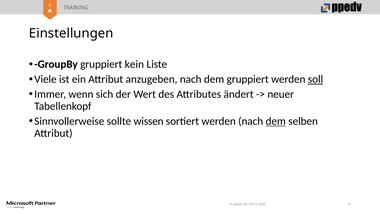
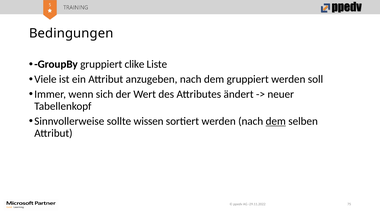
Einstellungen: Einstellungen -> Bedingungen (71, 33)
kein: kein -> clike (134, 64)
soll underline: present -> none (315, 79)
